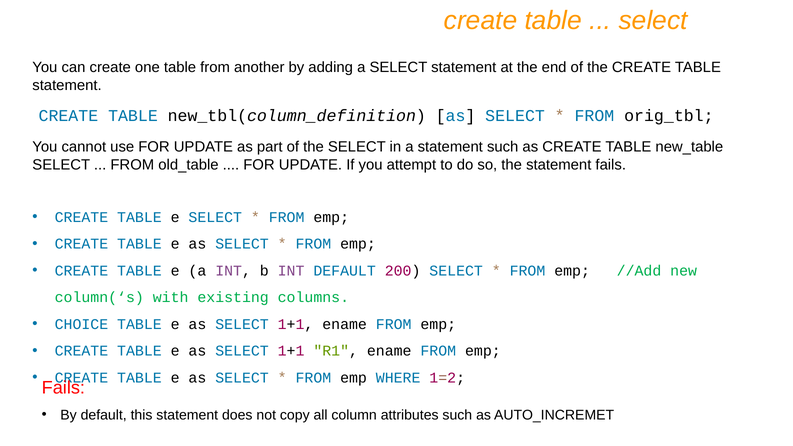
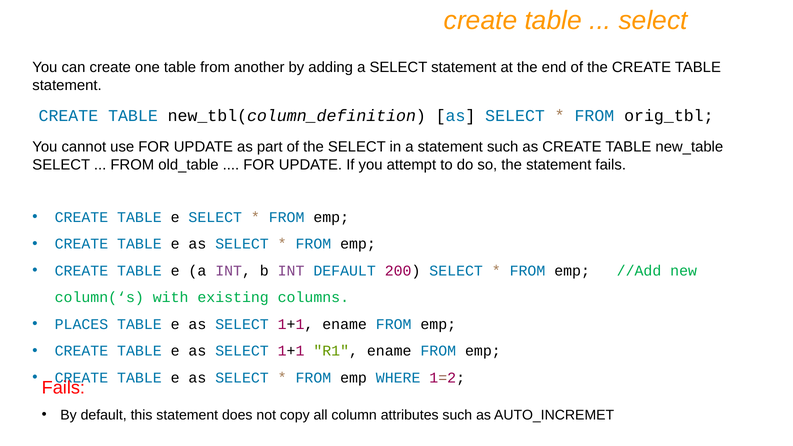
CHOICE: CHOICE -> PLACES (81, 324)
